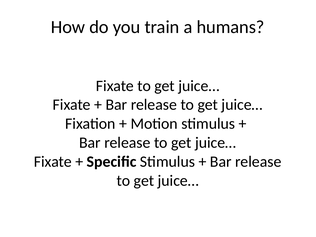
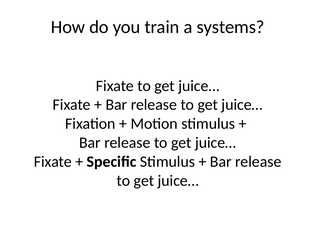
humans: humans -> systems (230, 27)
